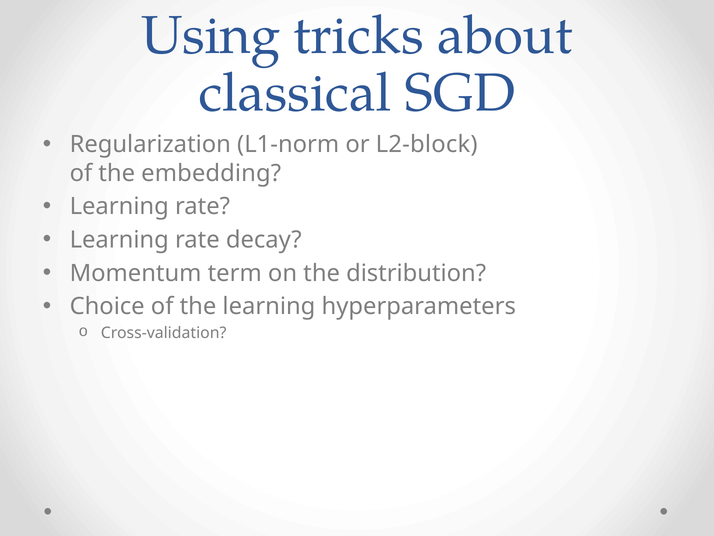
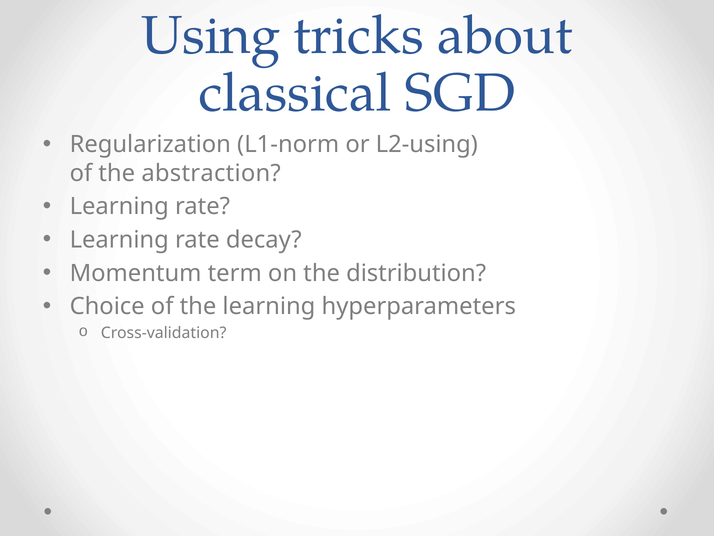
L2-block: L2-block -> L2-using (427, 144)
embedding: embedding -> abstraction (211, 173)
